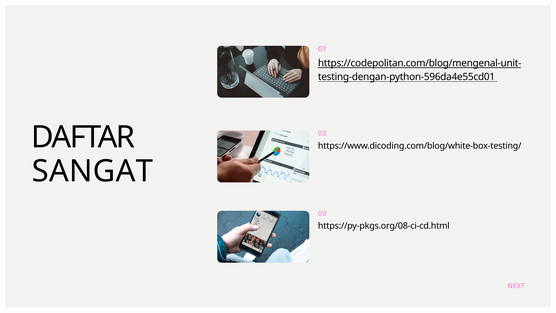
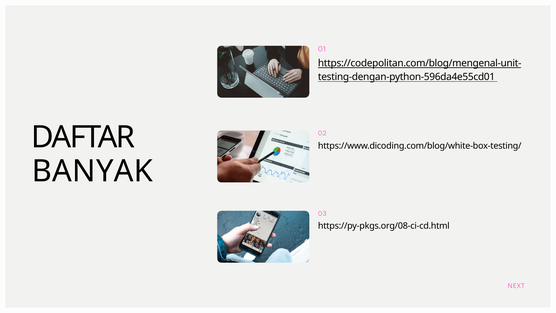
SANGAT: SANGAT -> BANYAK (92, 171)
